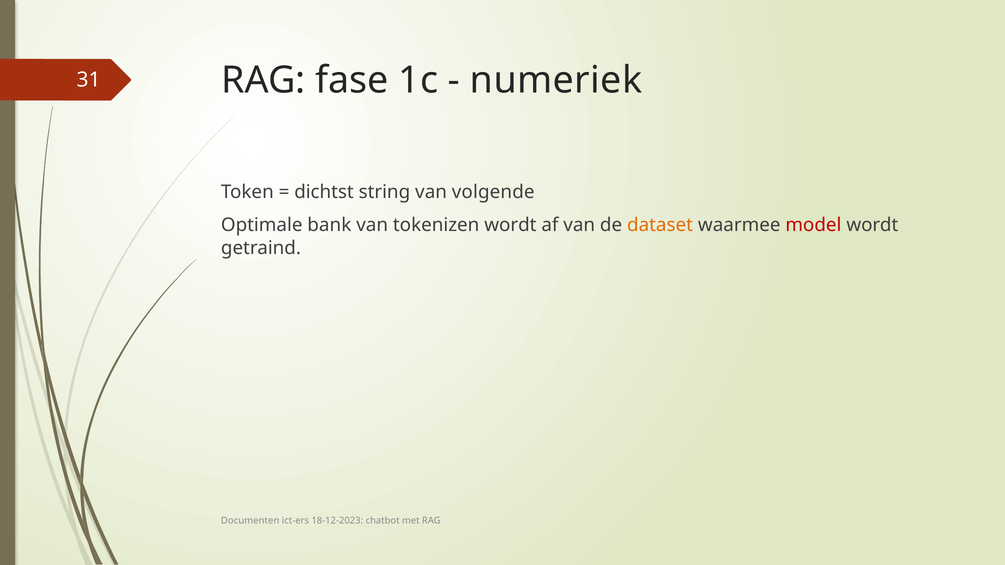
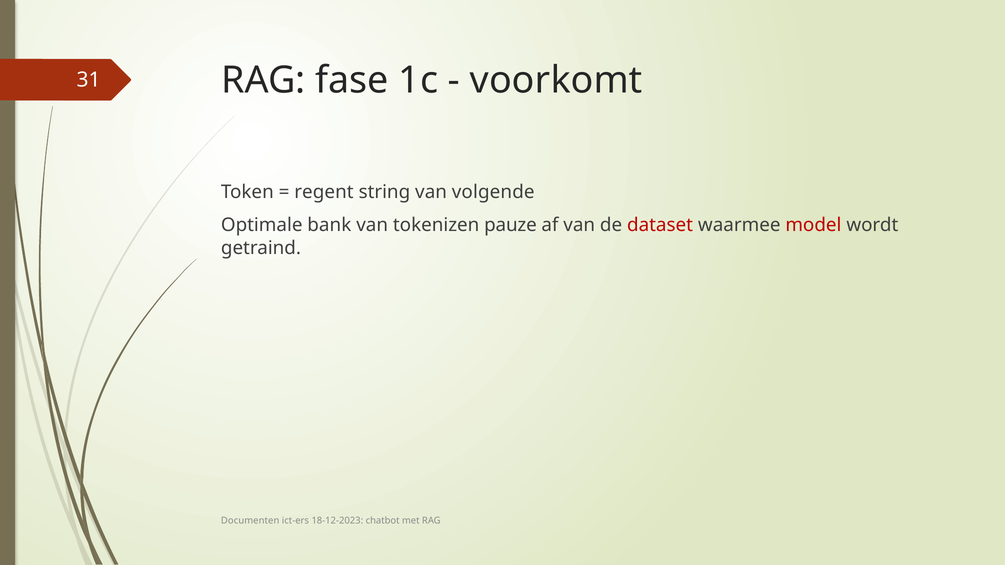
numeriek: numeriek -> voorkomt (556, 80)
dichtst: dichtst -> regent (324, 192)
tokenizen wordt: wordt -> pauze (510, 225)
dataset colour: orange -> red (660, 225)
